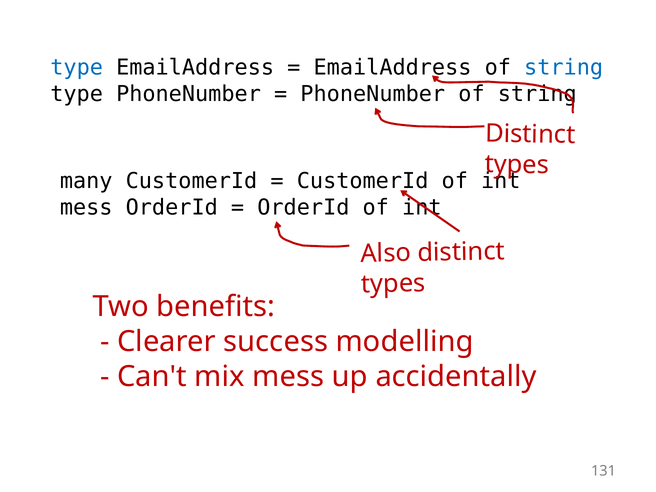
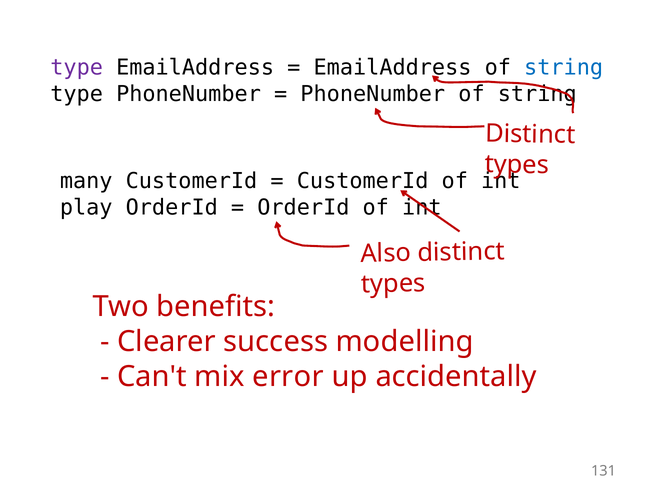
type colour: blue -> purple (77, 68)
mess: mess -> play (86, 207)
mix mess: mess -> error (288, 377)
